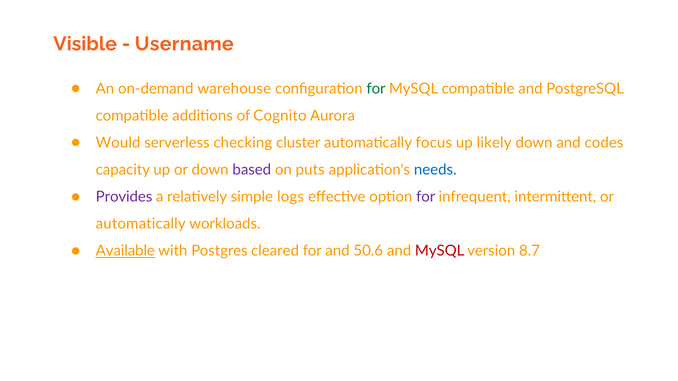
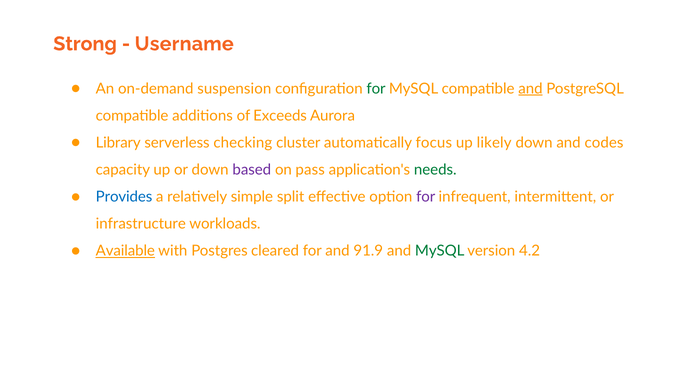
Visible: Visible -> Strong (85, 44)
warehouse: warehouse -> suspension (234, 89)
and underline: none -> present (530, 89)
Cognito: Cognito -> Exceeds (280, 116)
Would: Would -> Library (118, 143)
puts: puts -> pass (310, 170)
needs colour: blue -> green (435, 170)
Provides colour: purple -> blue (124, 197)
logs: logs -> split (291, 197)
automatically: automatically -> infrastructure (141, 224)
50.6: 50.6 -> 91.9 (368, 251)
MySQL colour: red -> green (440, 251)
8.7: 8.7 -> 4.2 (530, 251)
